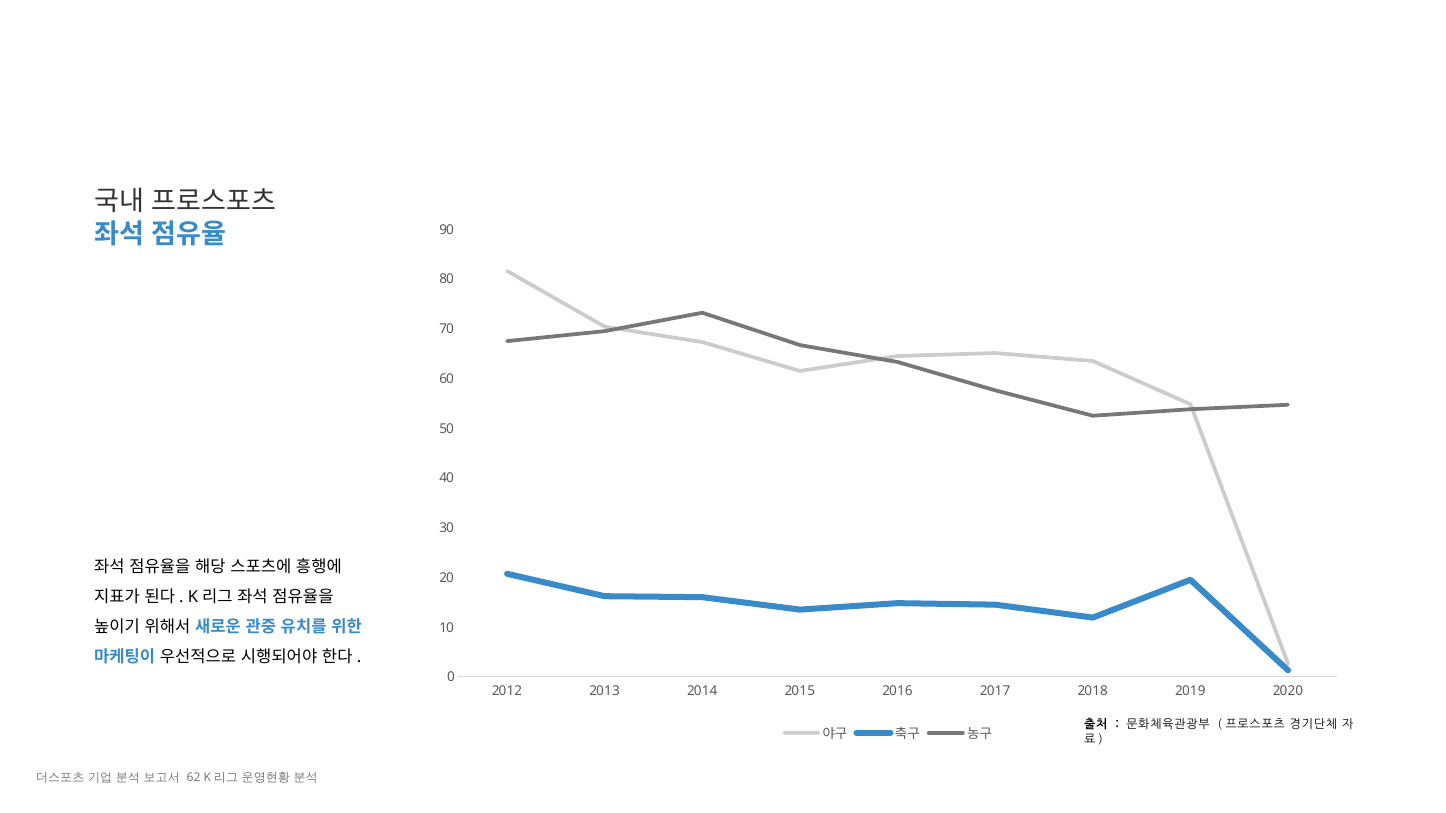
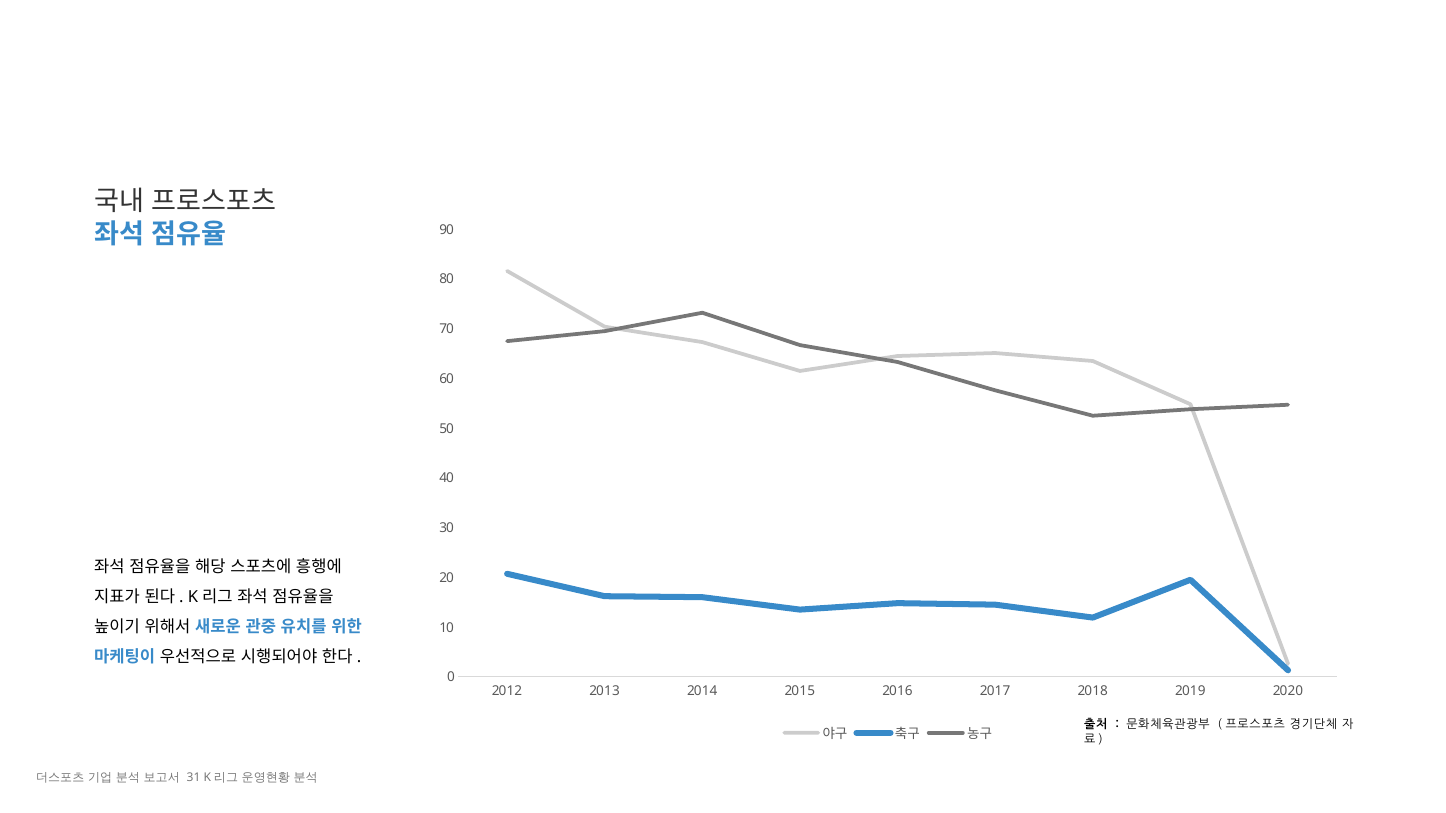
62: 62 -> 31 (194, 778)
